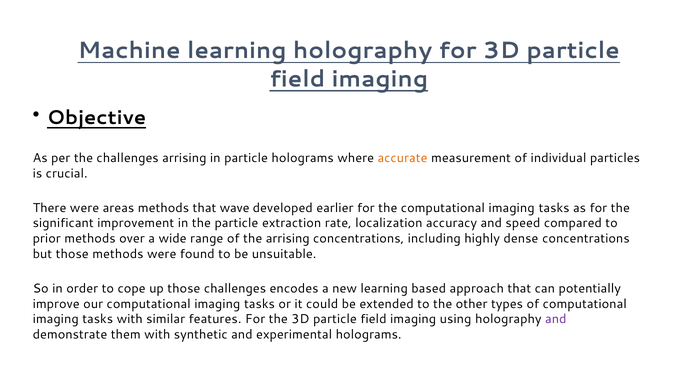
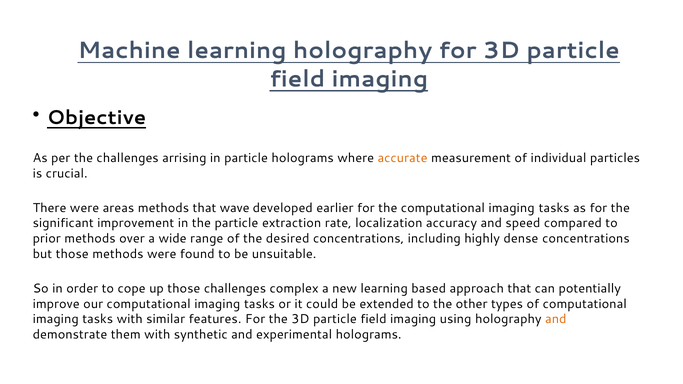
the arrising: arrising -> desired (288, 239)
encodes: encodes -> complex (294, 289)
and colour: purple -> orange (556, 319)
